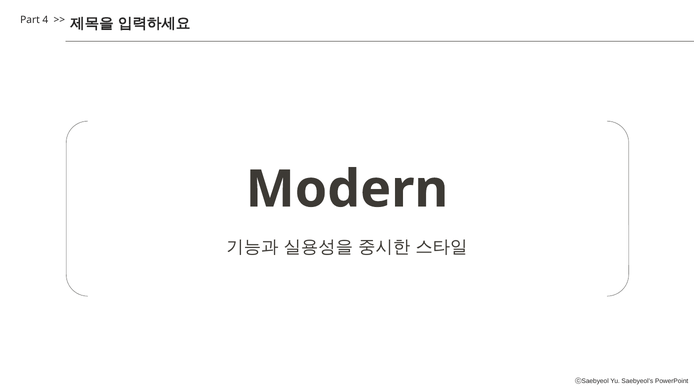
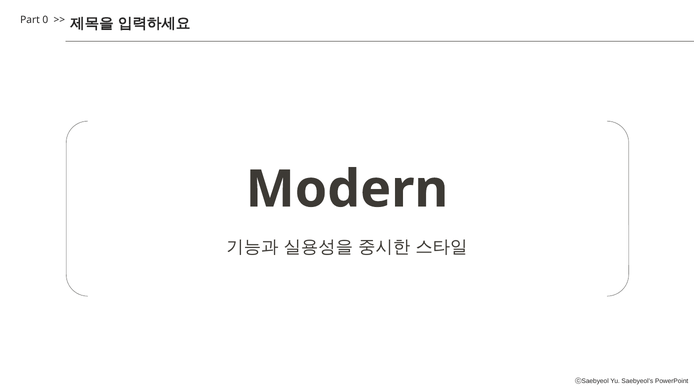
4: 4 -> 0 (45, 20)
